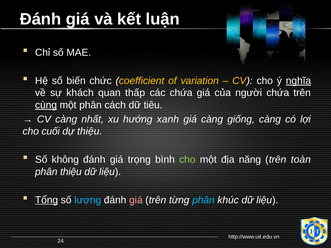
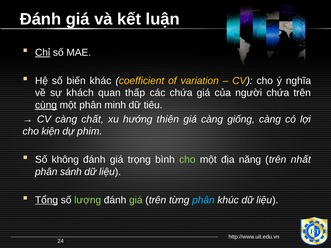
Chỉ underline: none -> present (43, 53)
chức: chức -> khác (100, 81)
nghĩa underline: present -> none (298, 81)
cách: cách -> minh (115, 105)
nhất: nhất -> chất (93, 119)
xanh: xanh -> thiên (168, 119)
cuối: cuối -> kiện (51, 131)
dự thiệu: thiệu -> phim (90, 131)
toàn: toàn -> nhất (301, 160)
phân thiệu: thiệu -> sánh (71, 172)
lượng colour: light blue -> light green (88, 200)
giá colour: pink -> light green (136, 200)
